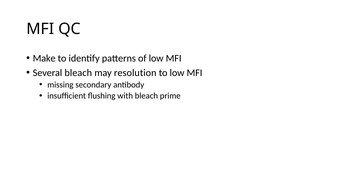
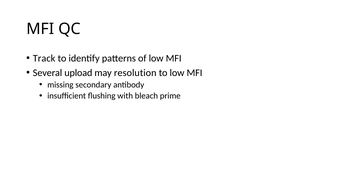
Make: Make -> Track (44, 58)
Several bleach: bleach -> upload (78, 73)
